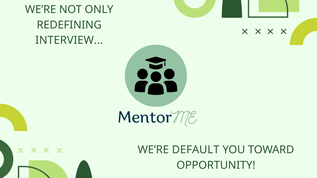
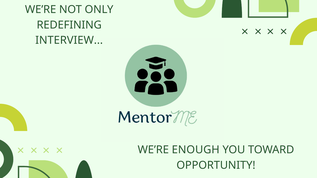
DEFAULT: DEFAULT -> ENOUGH (196, 150)
